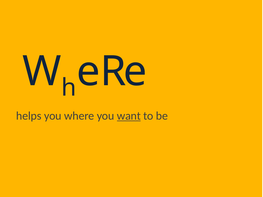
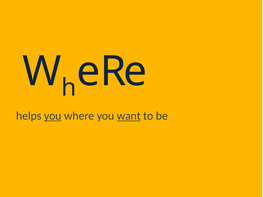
you underline: none -> present (53, 116)
